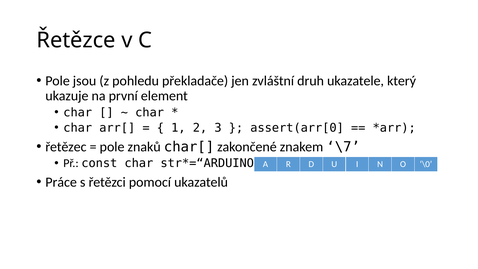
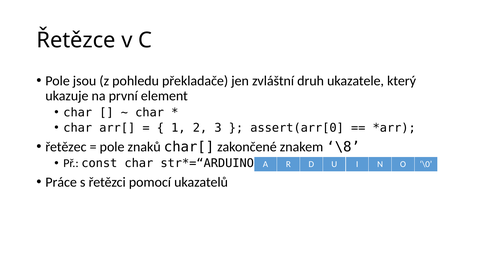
\7: \7 -> \8 (343, 147)
